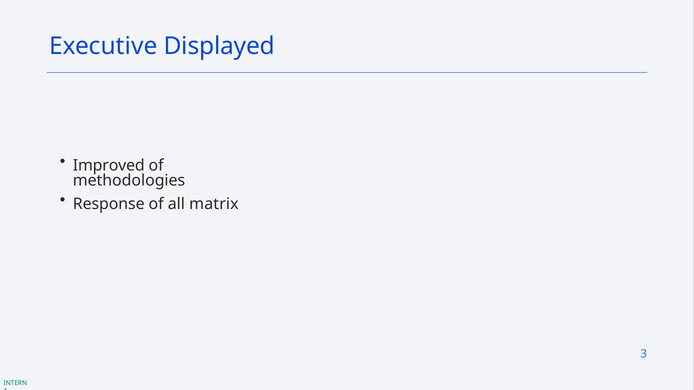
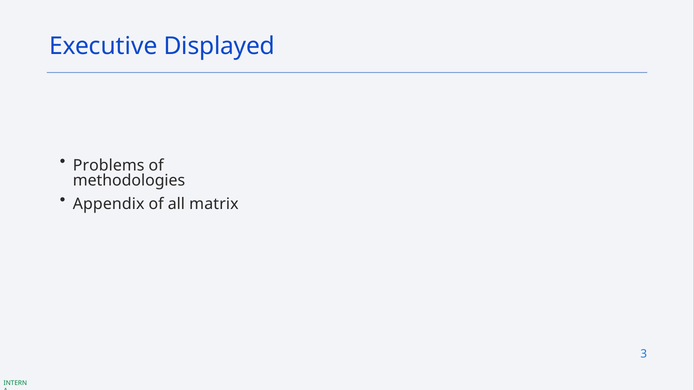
Improved: Improved -> Problems (109, 165)
Response: Response -> Appendix (109, 204)
